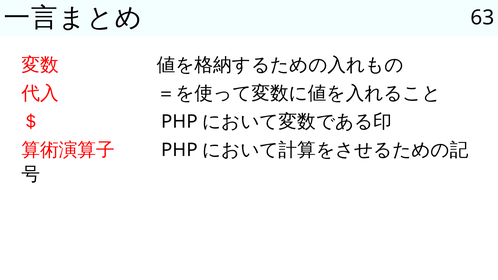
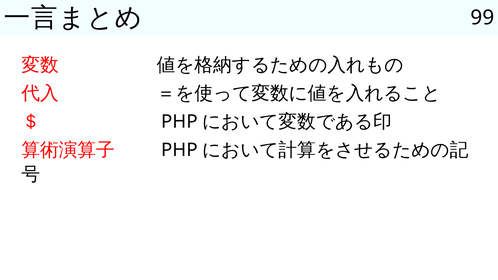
63: 63 -> 99 (482, 18)
